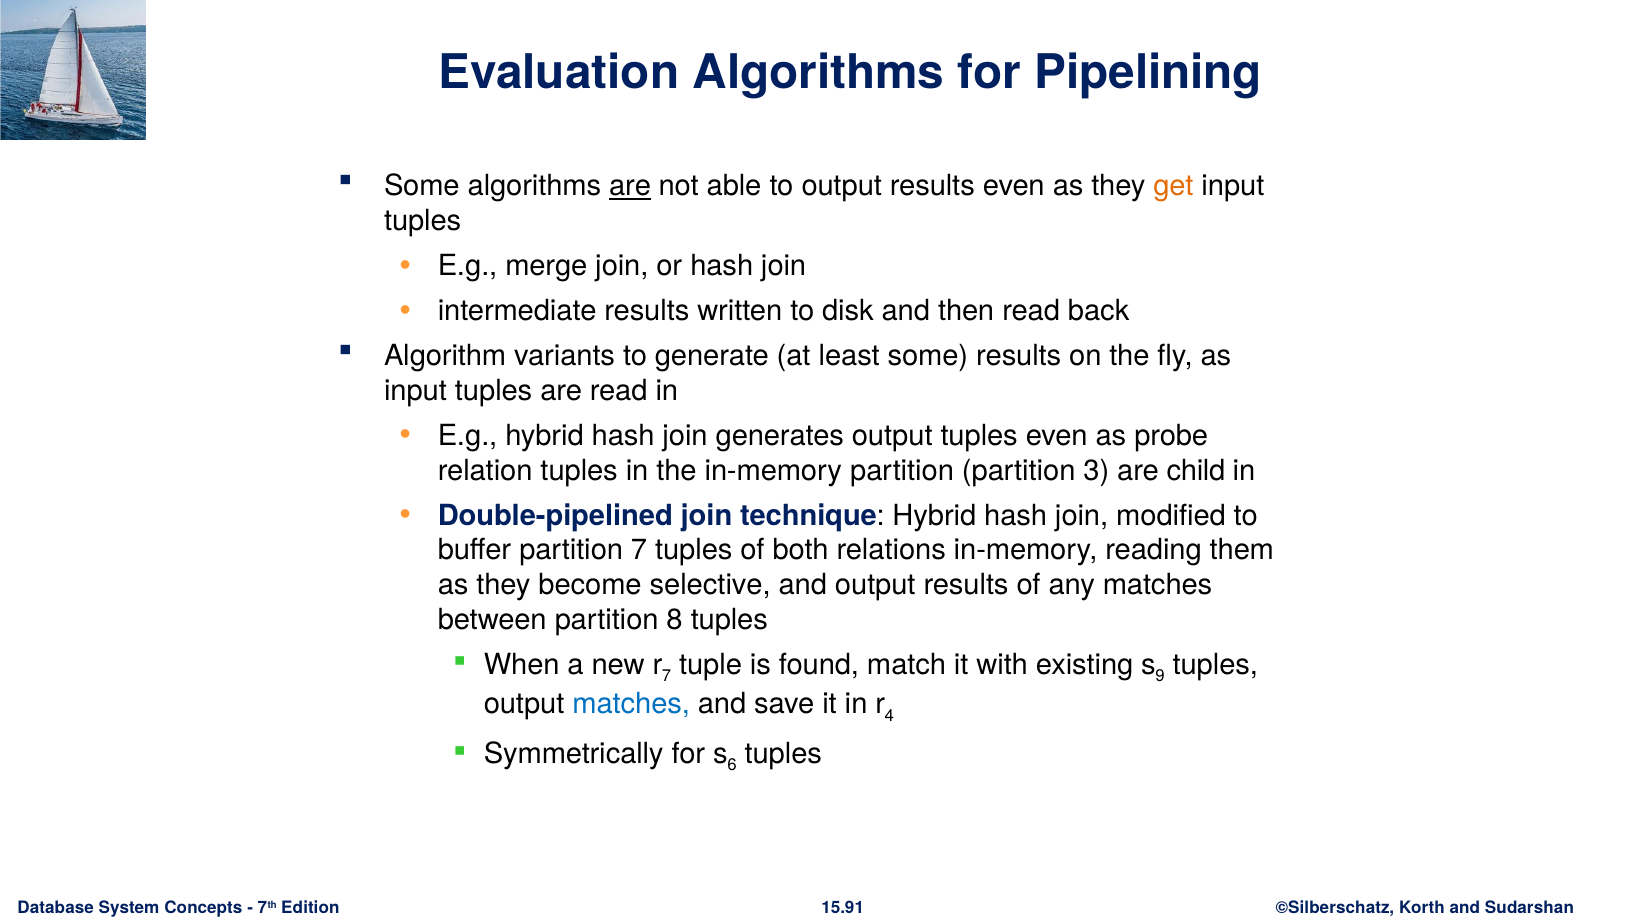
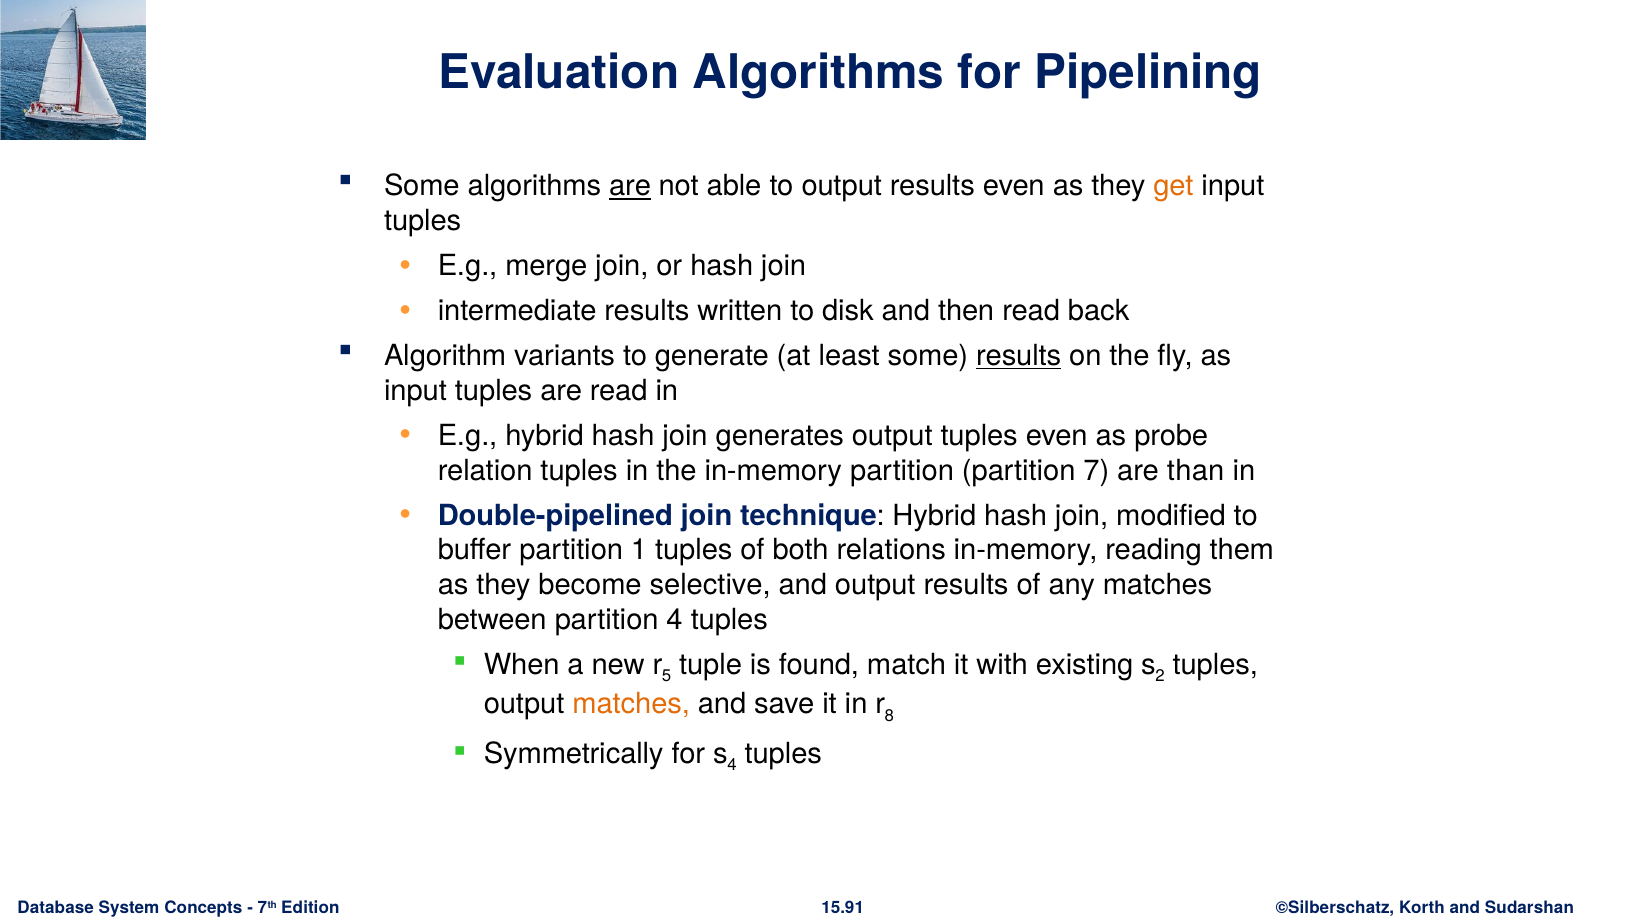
results underline: none -> present (1019, 356)
3: 3 -> 7 (1096, 471)
child: child -> than (1196, 471)
partition 7: 7 -> 1 (639, 550)
partition 8: 8 -> 4 (675, 620)
7: 7 -> 5 (667, 676)
9: 9 -> 2 (1160, 676)
matches colour: blue -> orange (631, 705)
4: 4 -> 8 (889, 716)
6: 6 -> 4 (732, 766)
